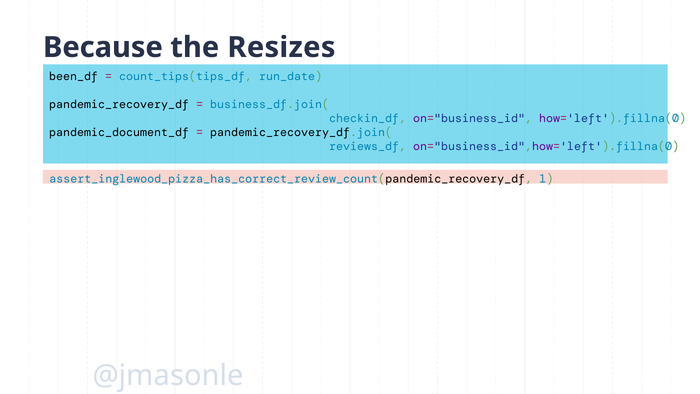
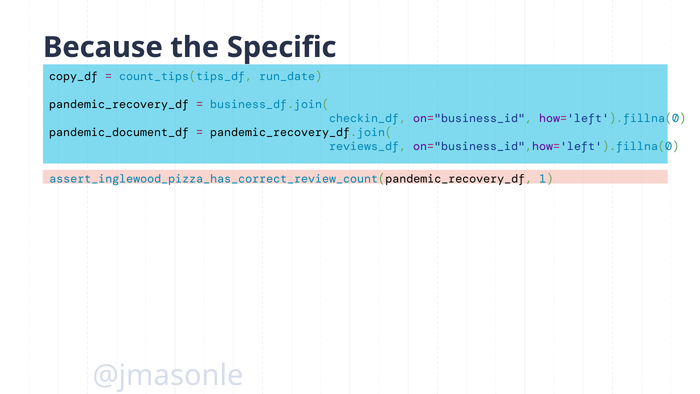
Resizes: Resizes -> Specific (282, 47)
been_df: been_df -> copy_df (74, 76)
